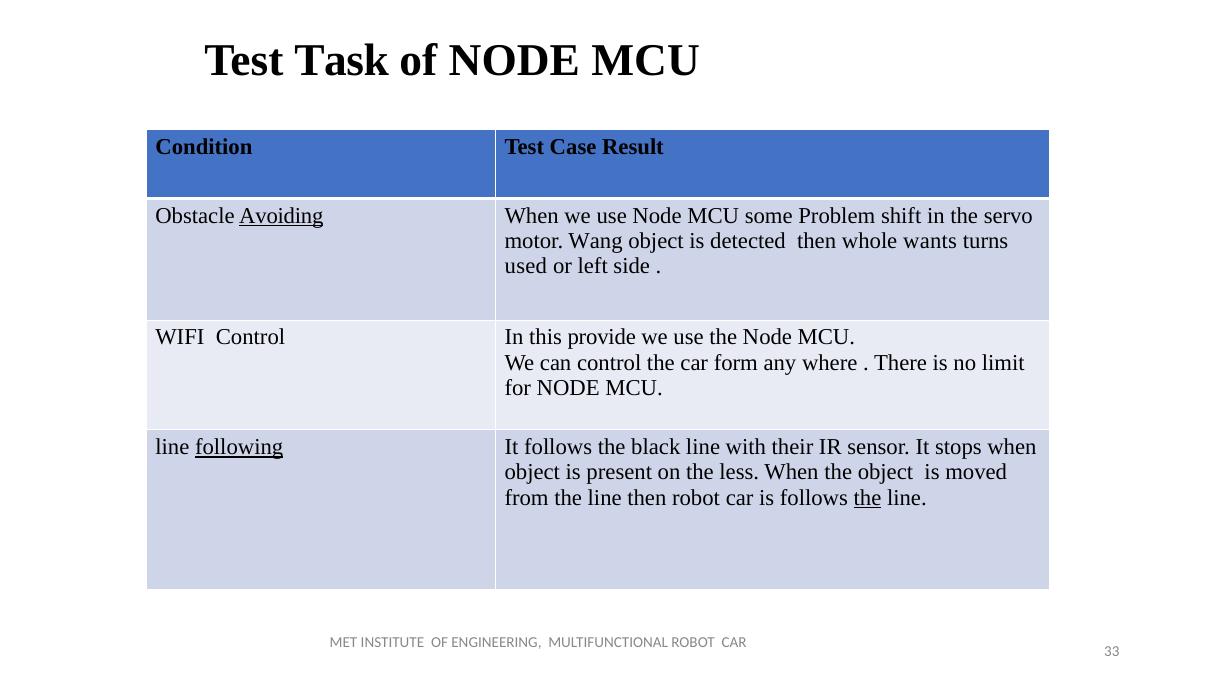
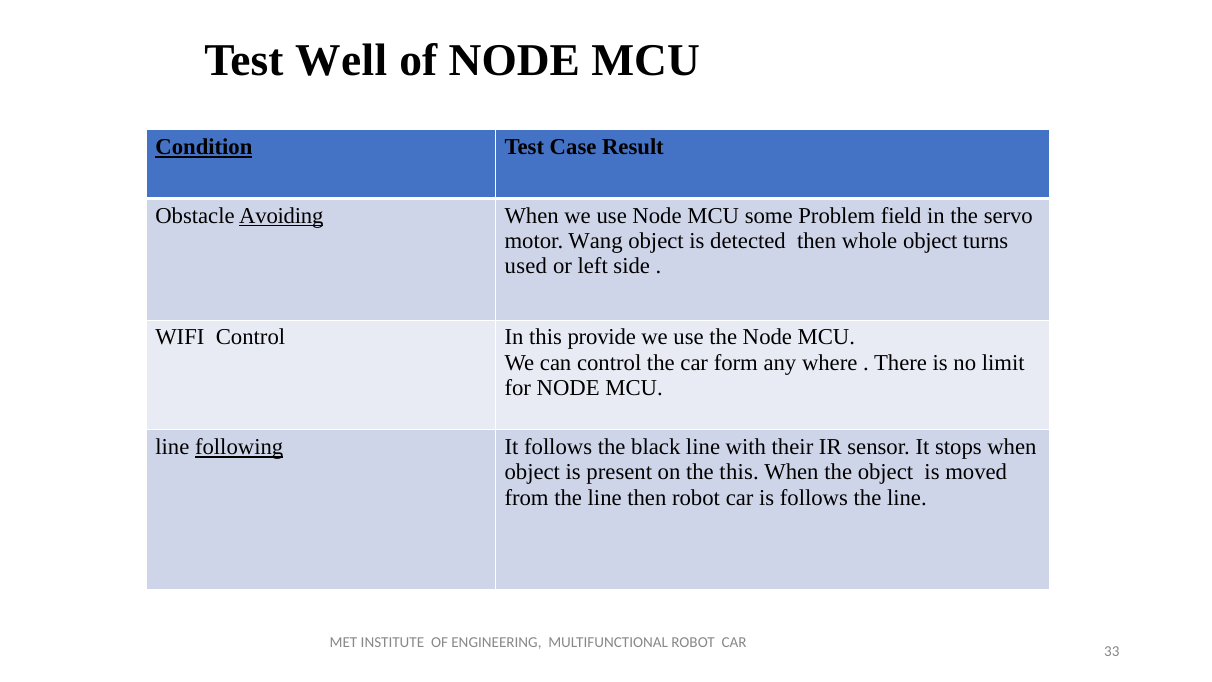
Task: Task -> Well (341, 60)
Condition underline: none -> present (204, 147)
shift: shift -> field (901, 215)
whole wants: wants -> object (930, 241)
the less: less -> this (739, 472)
the underline: present -> none (867, 497)
